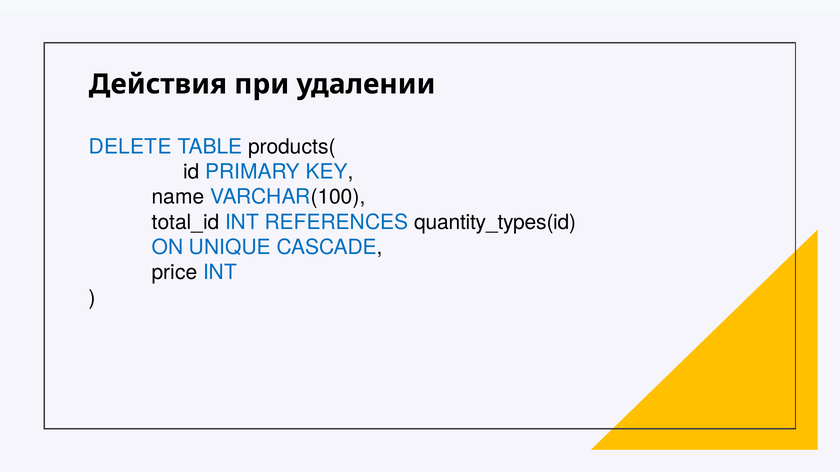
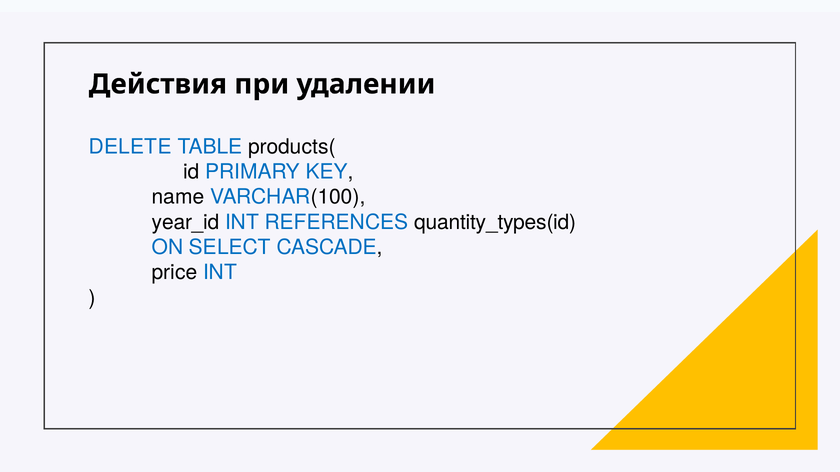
total_id: total_id -> year_id (186, 222)
UNIQUE: UNIQUE -> SELECT (230, 248)
